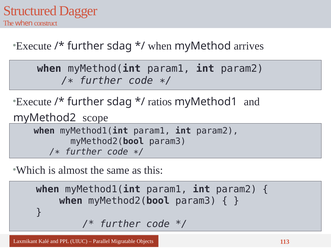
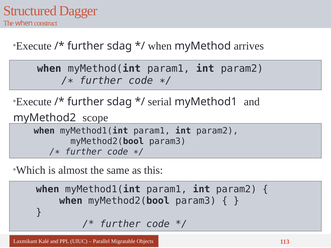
ratios: ratios -> serial (160, 102)
